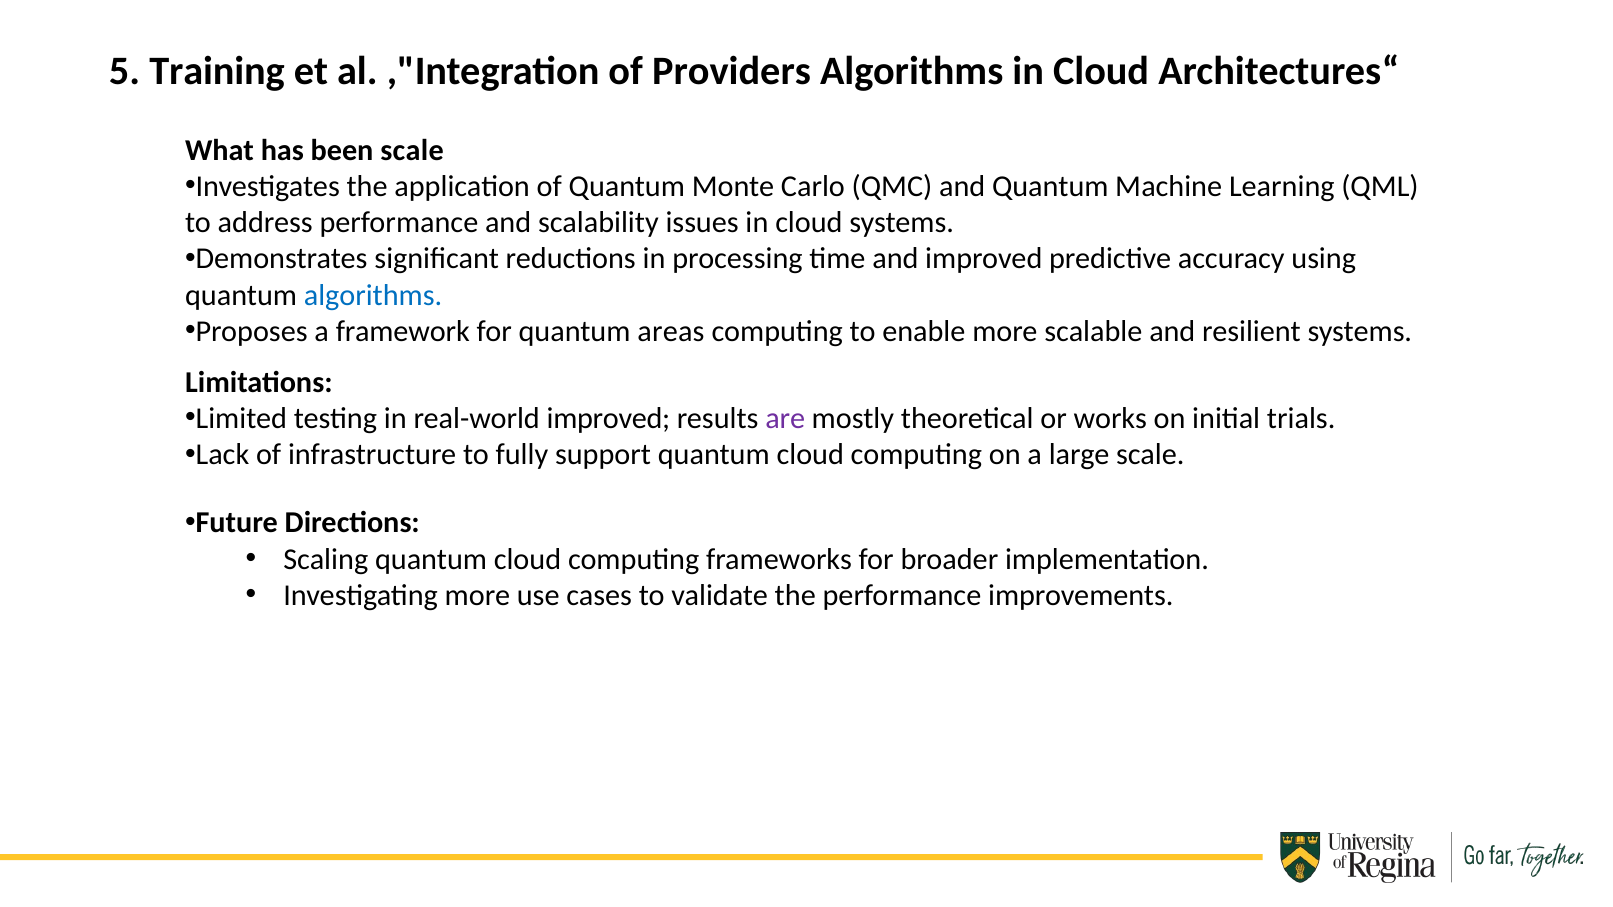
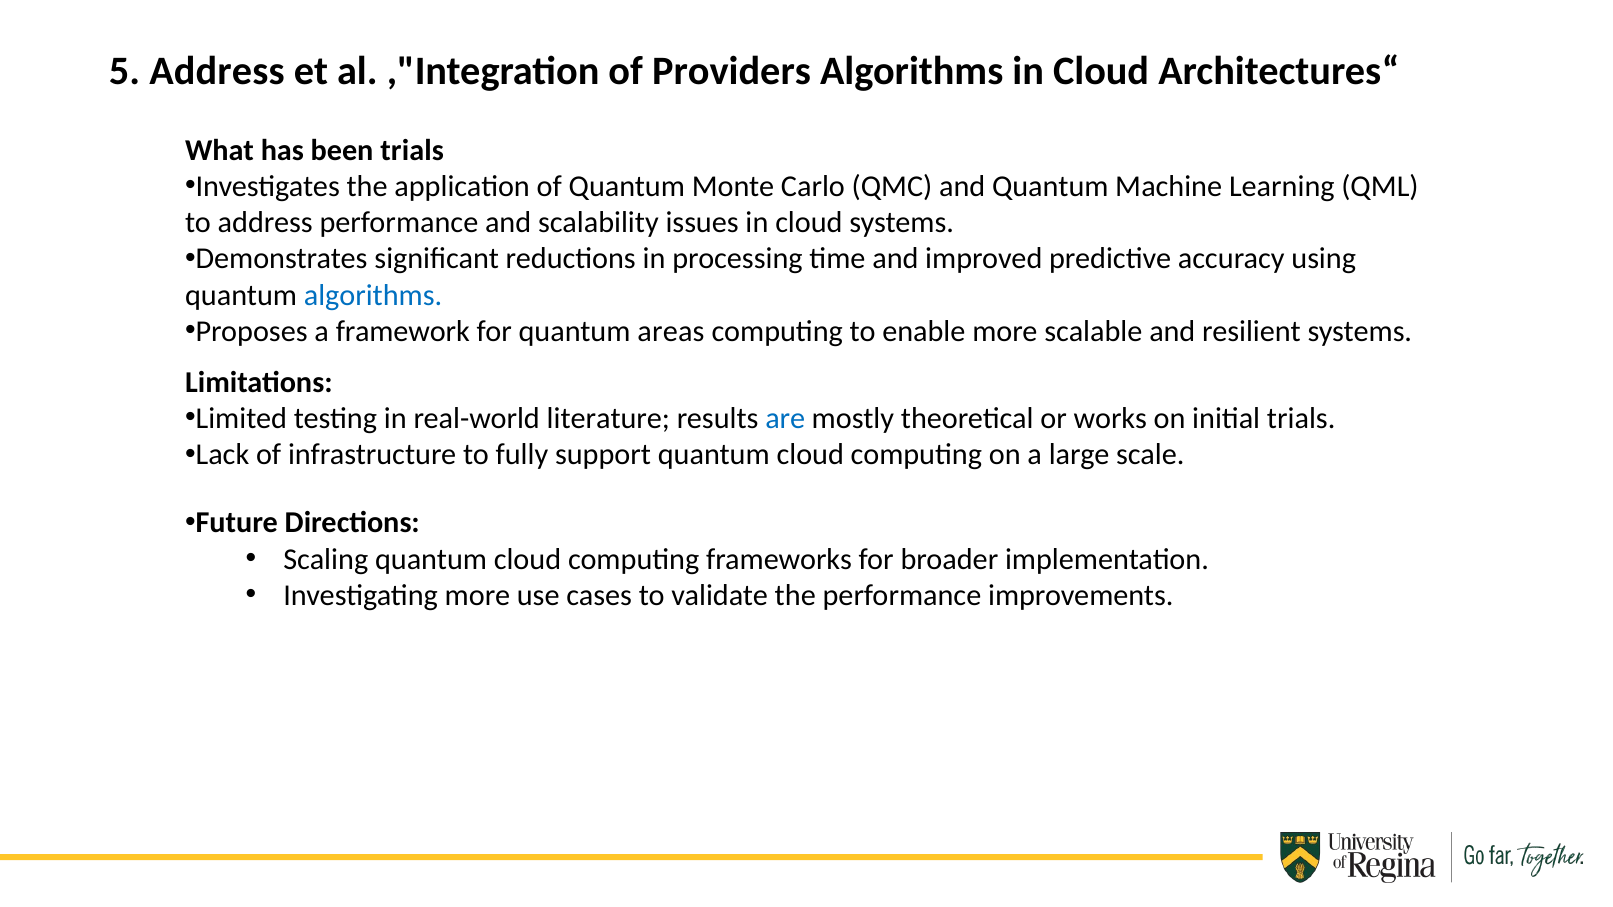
5 Training: Training -> Address (217, 71)
been scale: scale -> trials (412, 150)
real-world improved: improved -> literature (608, 419)
are colour: purple -> blue (785, 419)
